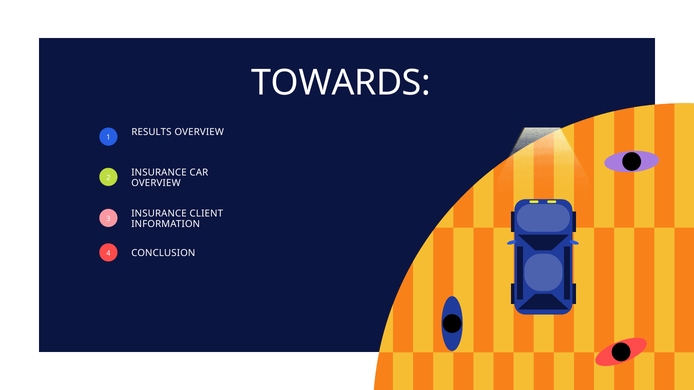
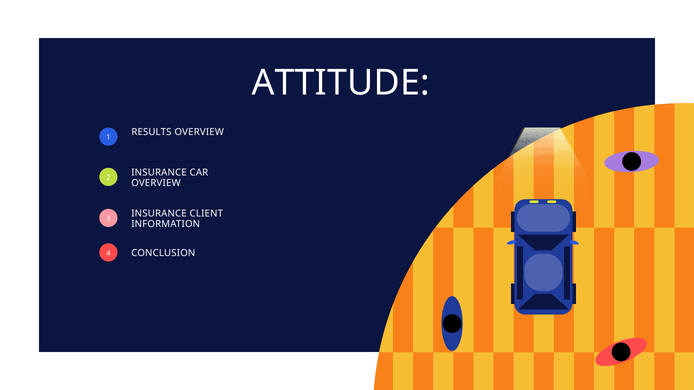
TOWARDS: TOWARDS -> ATTITUDE (341, 83)
